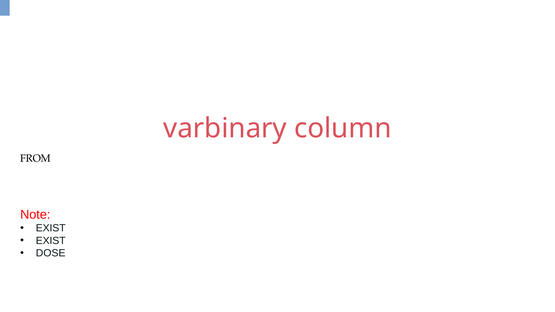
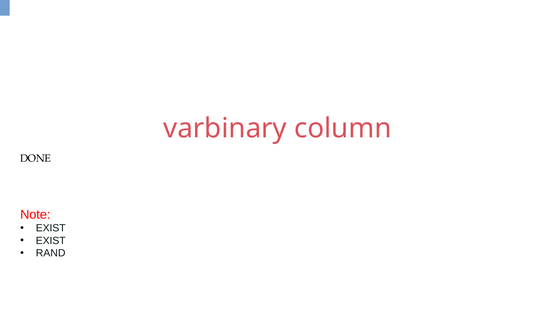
FROM: FROM -> DONE (35, 159)
DOSE: DOSE -> RAND (51, 253)
